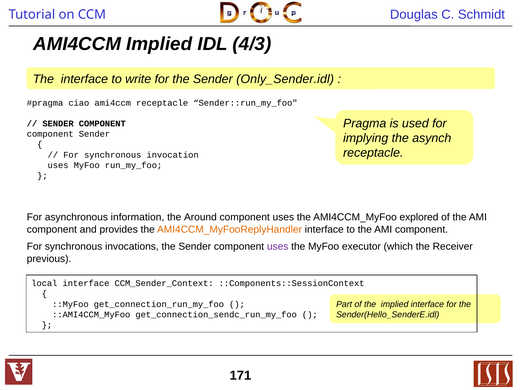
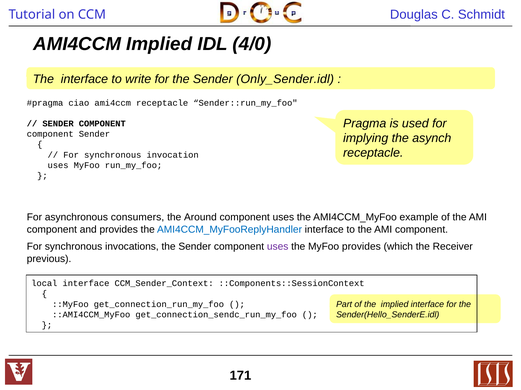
4/3: 4/3 -> 4/0 (252, 44)
information: information -> consumers (138, 218)
explored: explored -> example (419, 218)
AMI4CCM_MyFooReplyHandler colour: orange -> blue (229, 230)
MyFoo executor: executor -> provides (361, 247)
